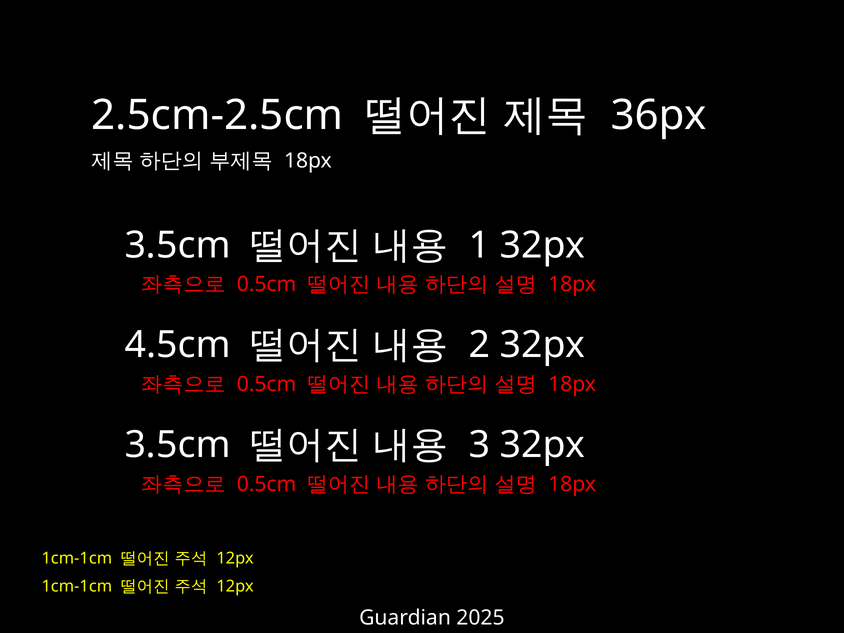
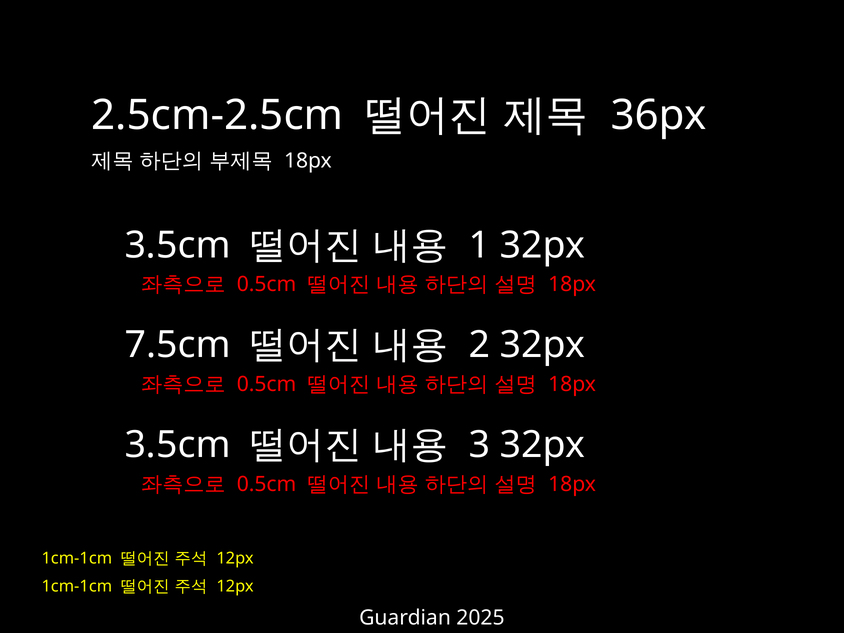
4.5cm: 4.5cm -> 7.5cm (178, 345)
